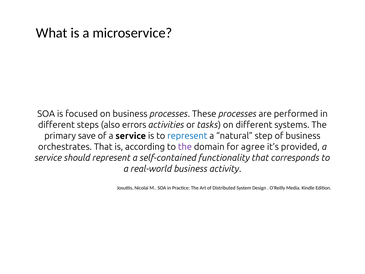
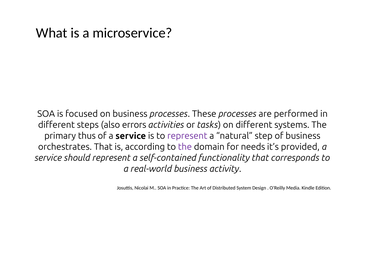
save: save -> thus (87, 136)
represent colour: blue -> purple (187, 136)
agree: agree -> needs (253, 147)
